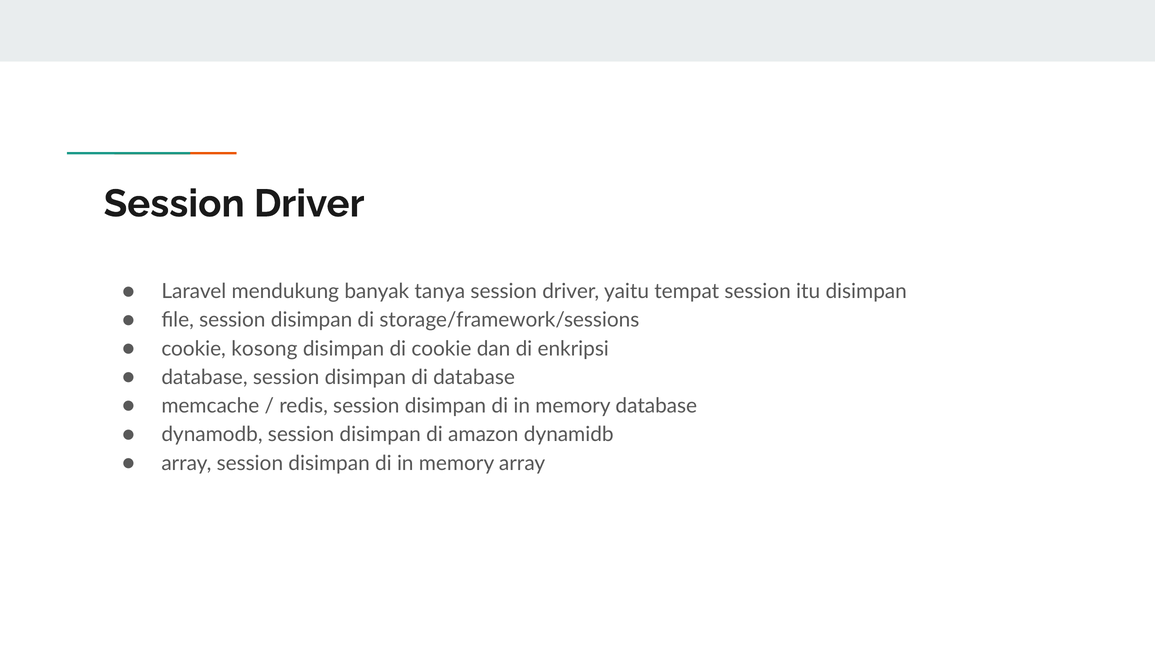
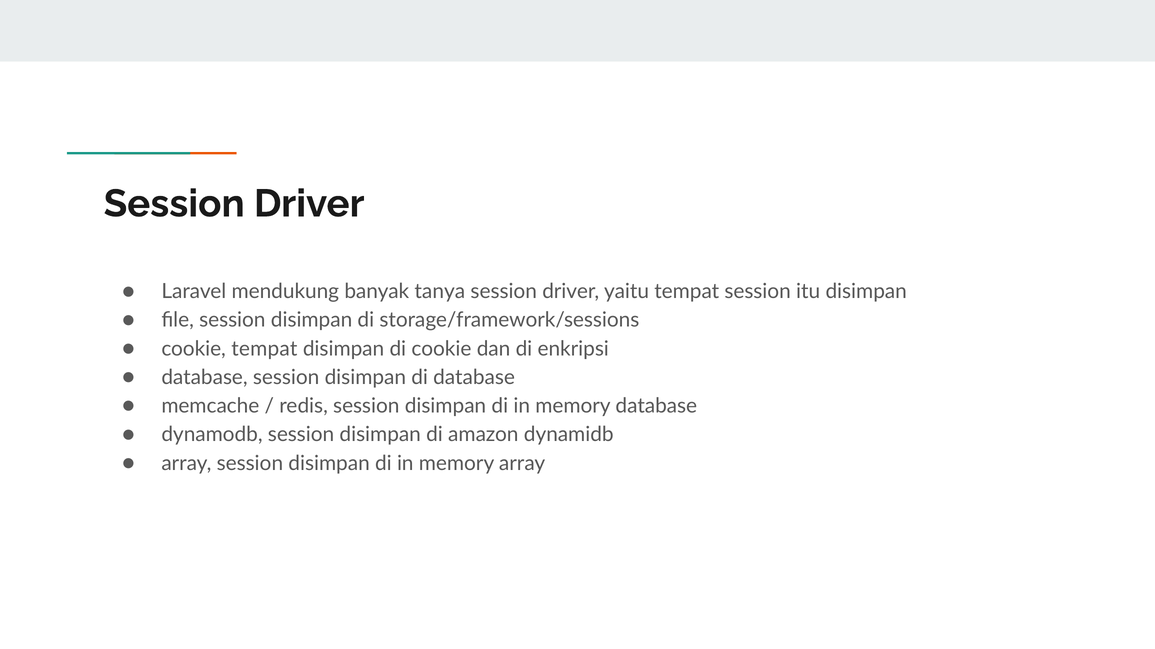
cookie kosong: kosong -> tempat (264, 349)
